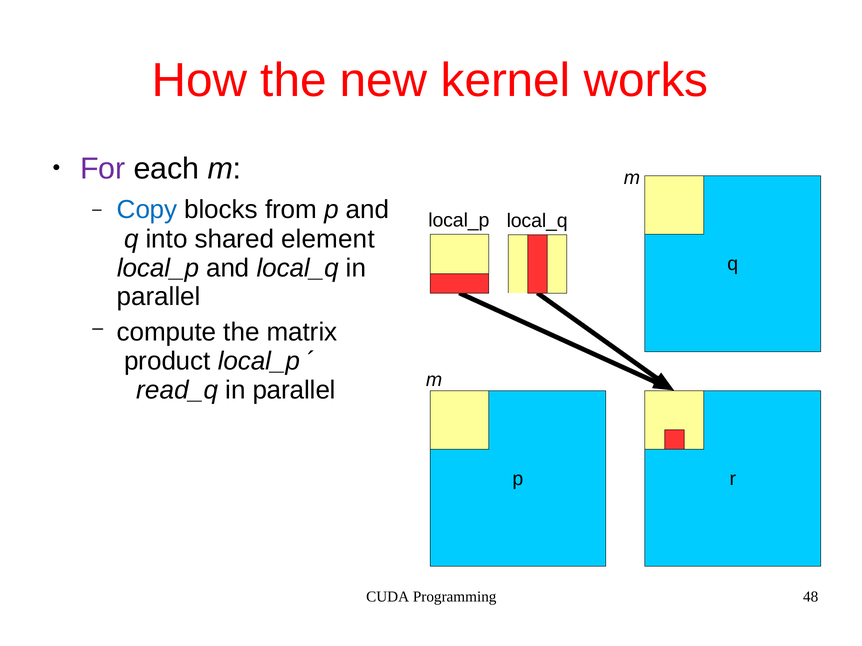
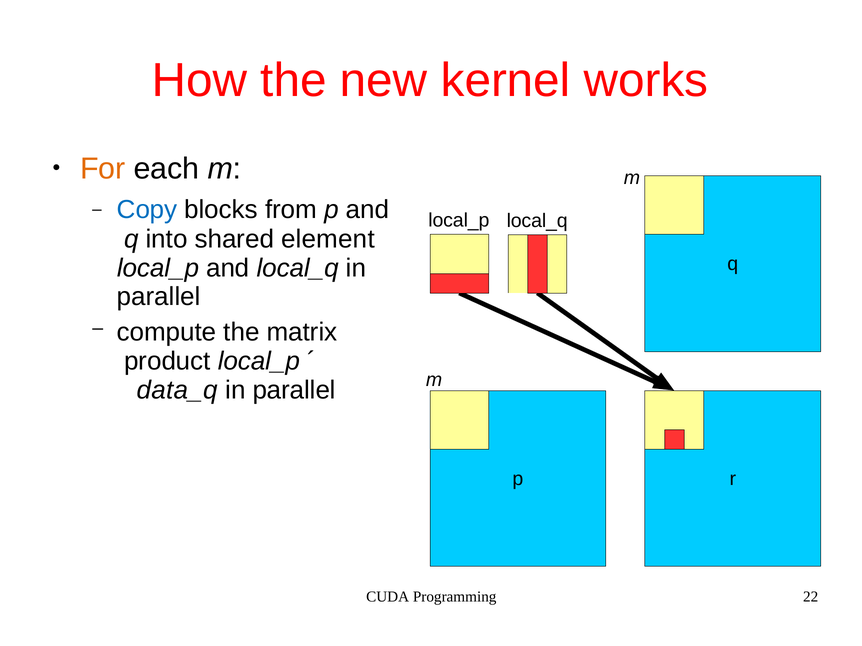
For colour: purple -> orange (103, 169)
read_q: read_q -> data_q (177, 391)
48: 48 -> 22 (811, 597)
